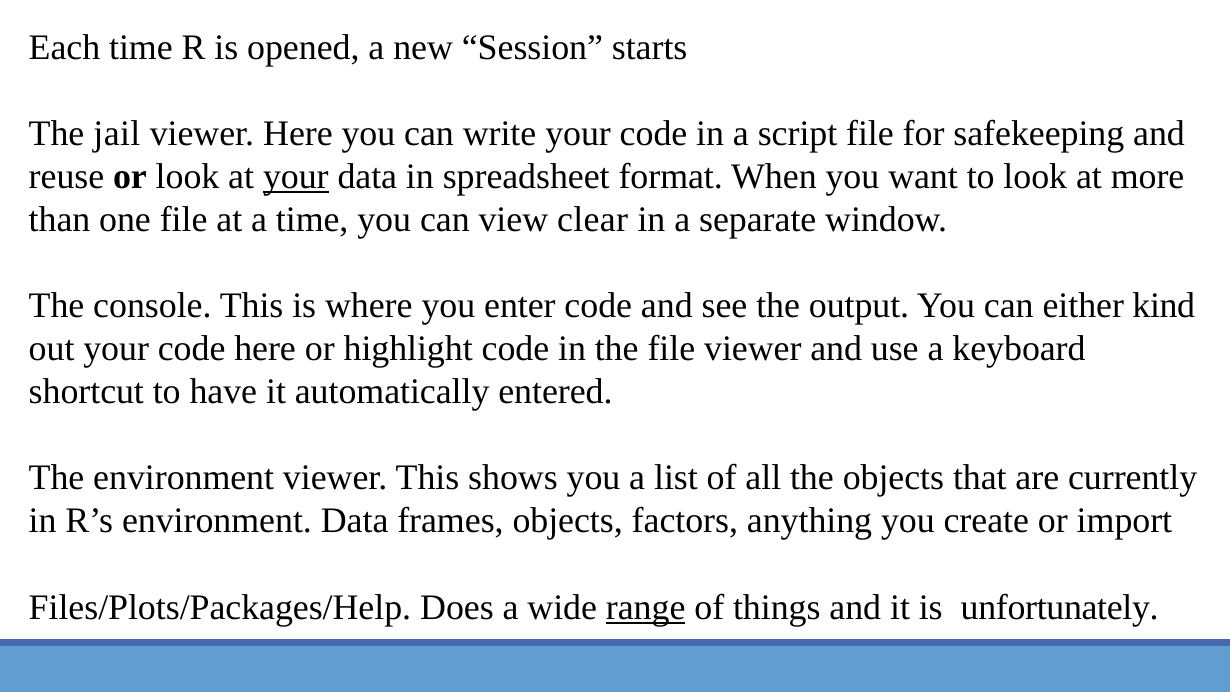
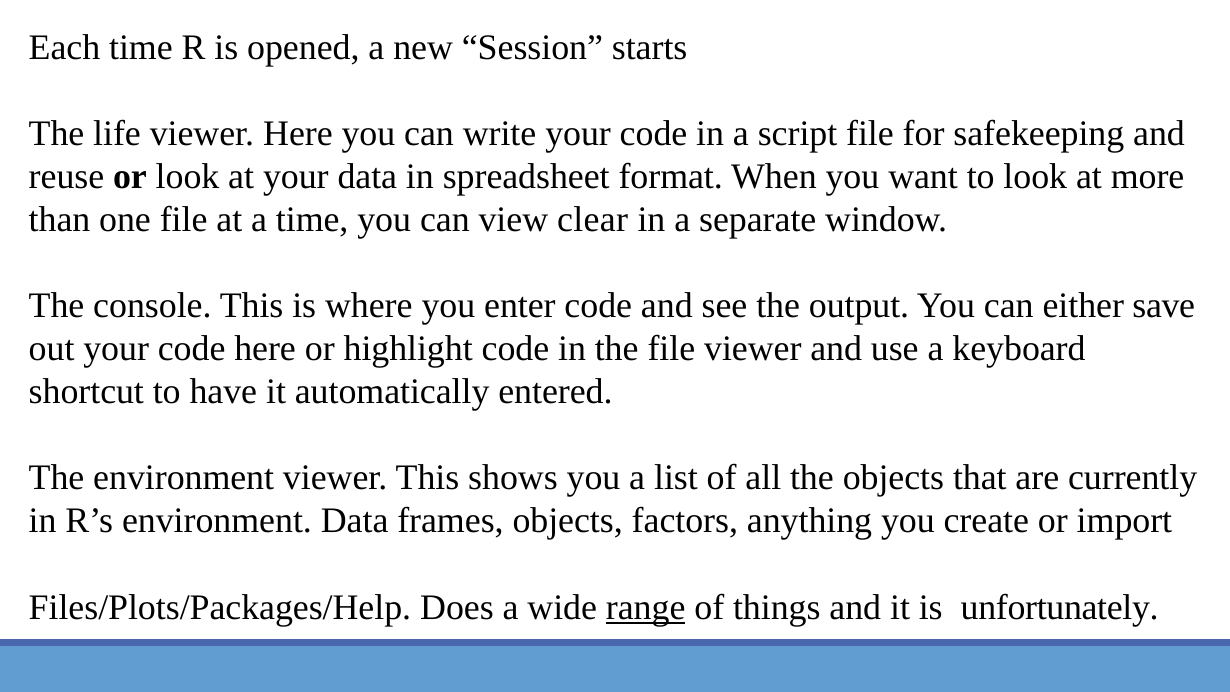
jail: jail -> life (117, 133)
your underline: present -> none (296, 176)
kind: kind -> save (1164, 306)
